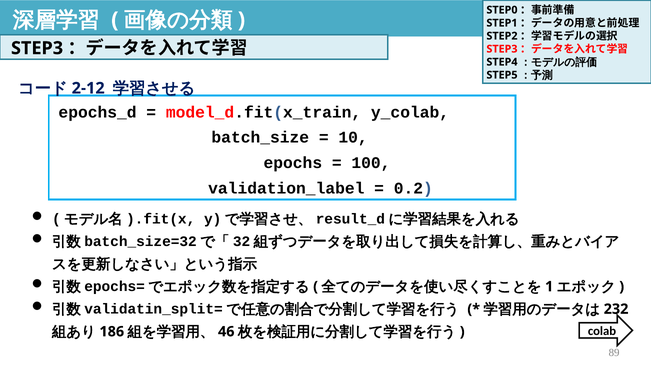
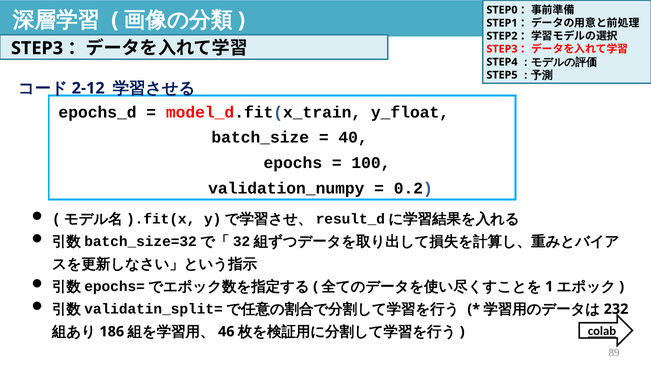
y_colab: y_colab -> y_float (410, 112)
10: 10 -> 40 (353, 138)
validation_label: validation_label -> validation_numpy (286, 188)
colab underline: none -> present (602, 331)
